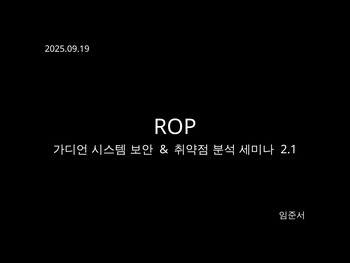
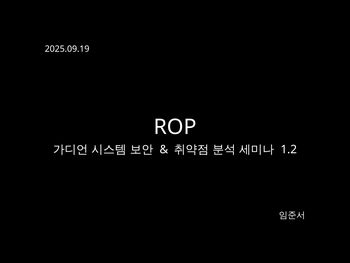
2.1: 2.1 -> 1.2 (289, 149)
